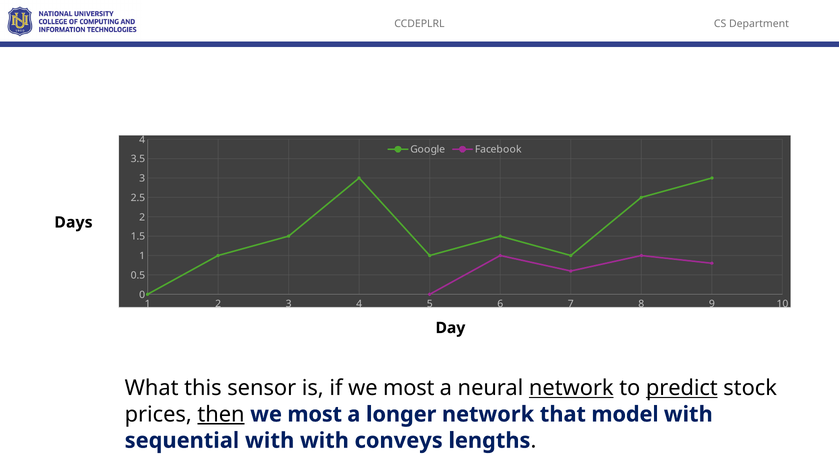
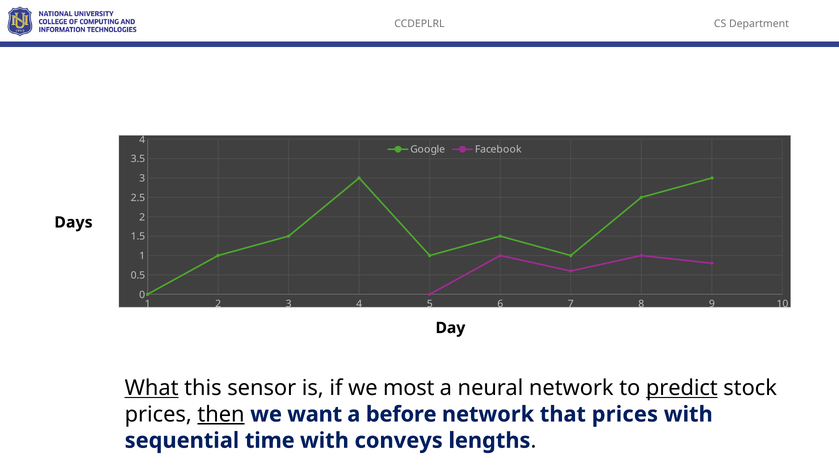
What underline: none -> present (152, 388)
network underline: present -> none (571, 388)
most: most -> want (315, 414)
longer: longer -> before (401, 414)
that model: model -> prices (625, 414)
sequential with: with -> time (270, 441)
